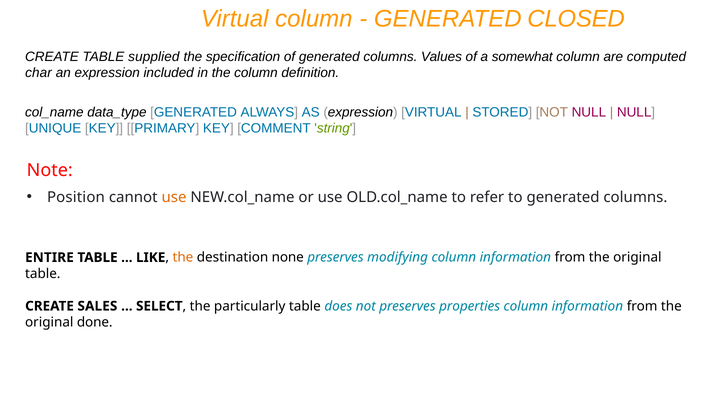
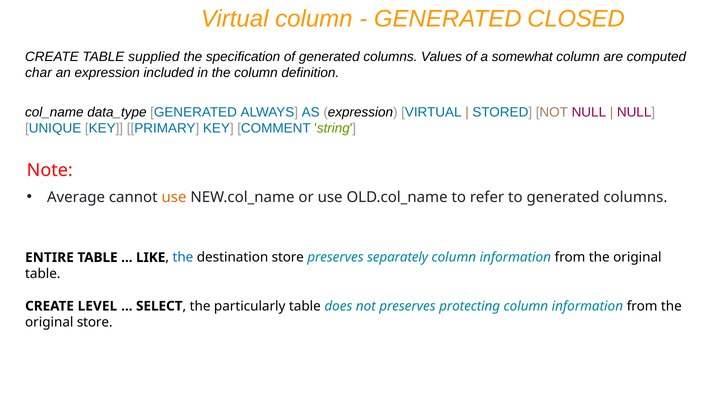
Position: Position -> Average (76, 197)
the colour: orange -> blue (183, 257)
destination none: none -> store (288, 257)
modifying: modifying -> separately (398, 257)
SALES: SALES -> LEVEL (97, 306)
properties: properties -> protecting (470, 306)
original done: done -> store (95, 322)
